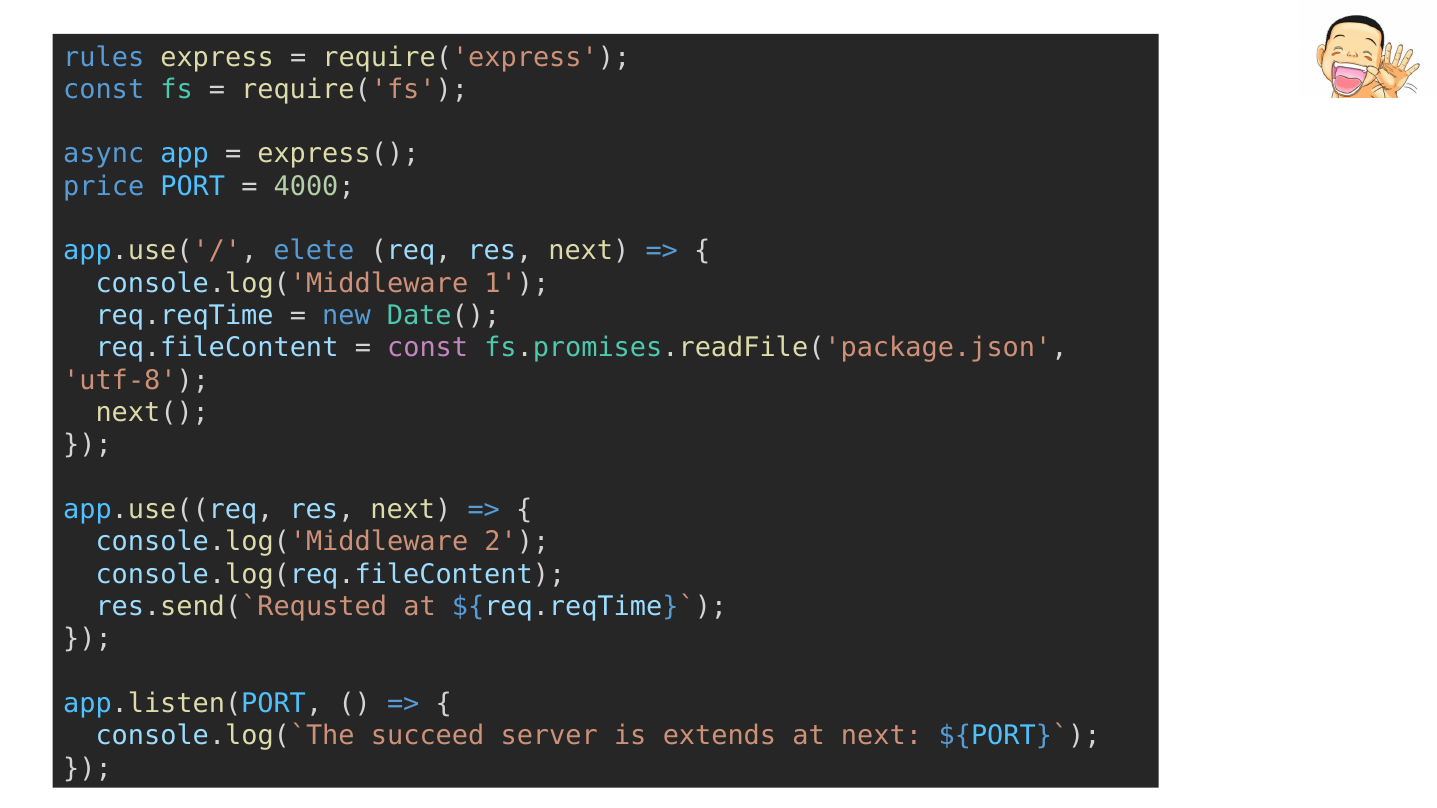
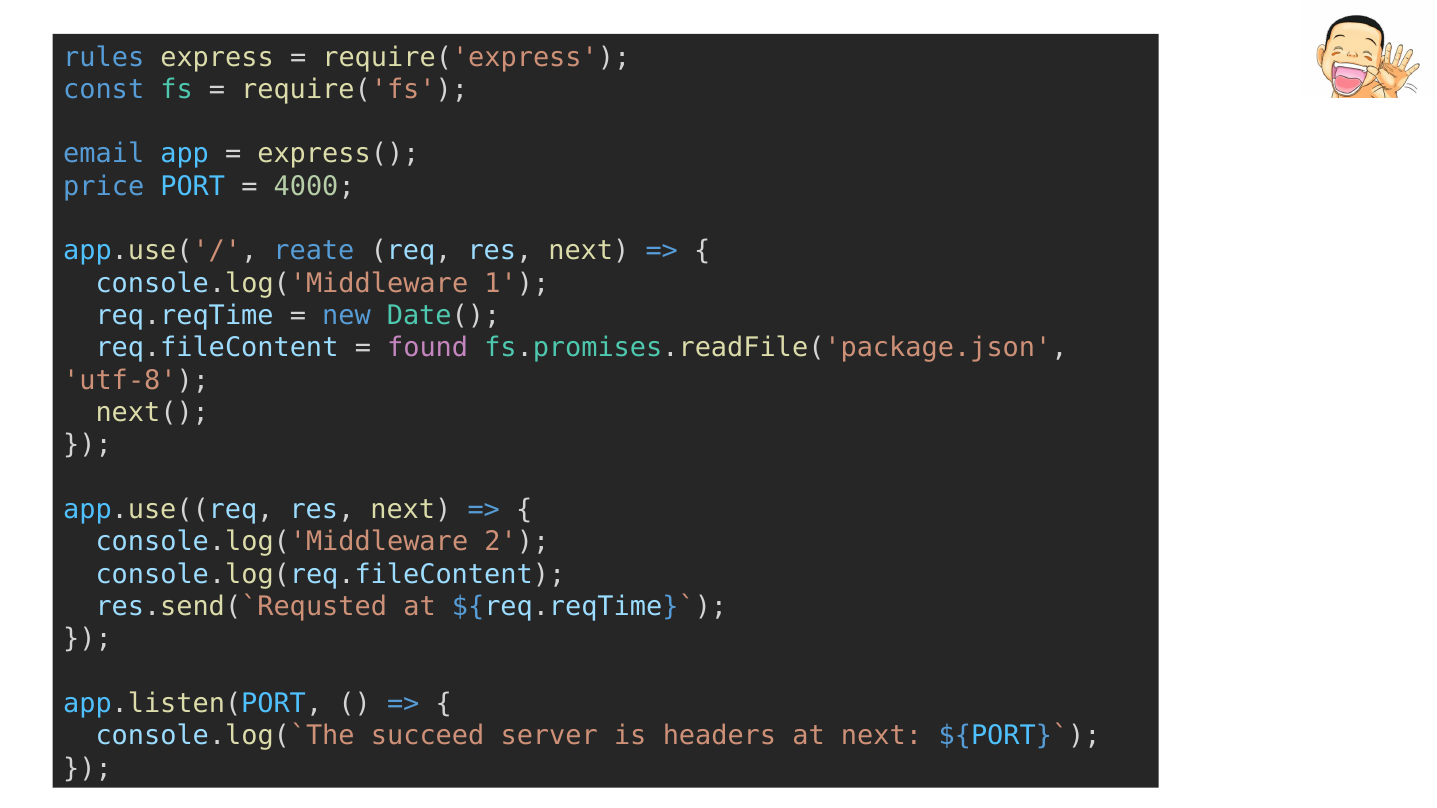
async: async -> email (104, 154)
elete: elete -> reate (314, 251)
const: const -> found (428, 348)
extends: extends -> headers (719, 736)
